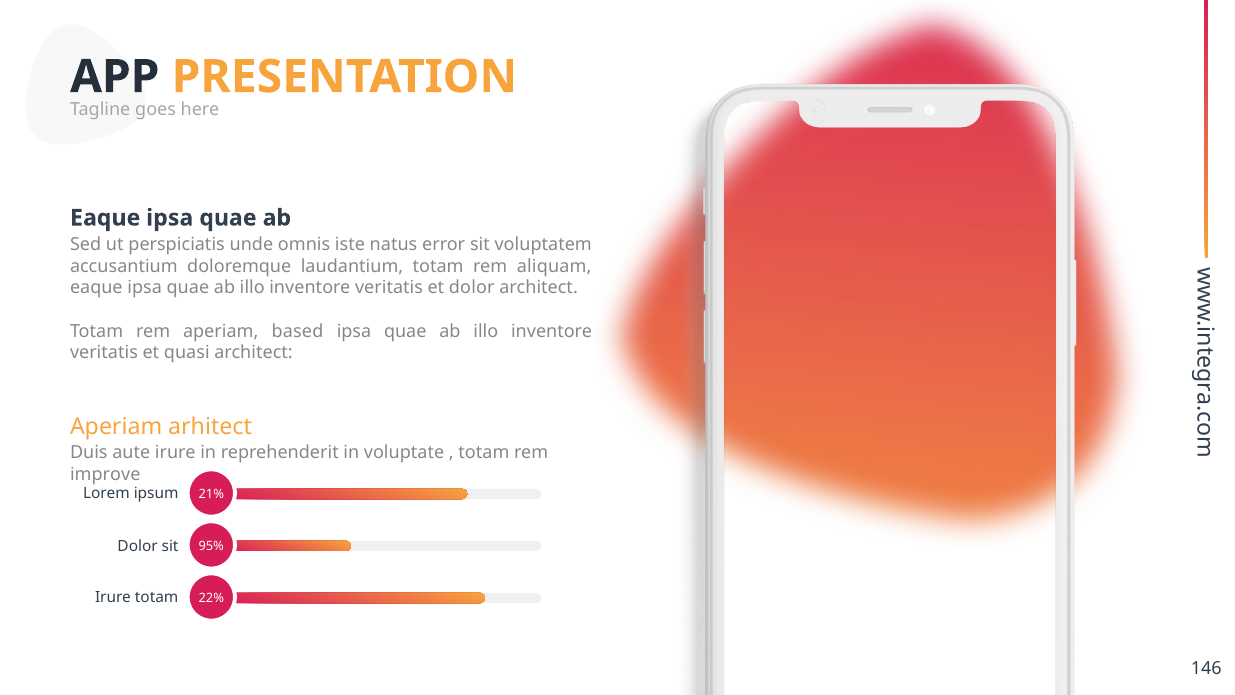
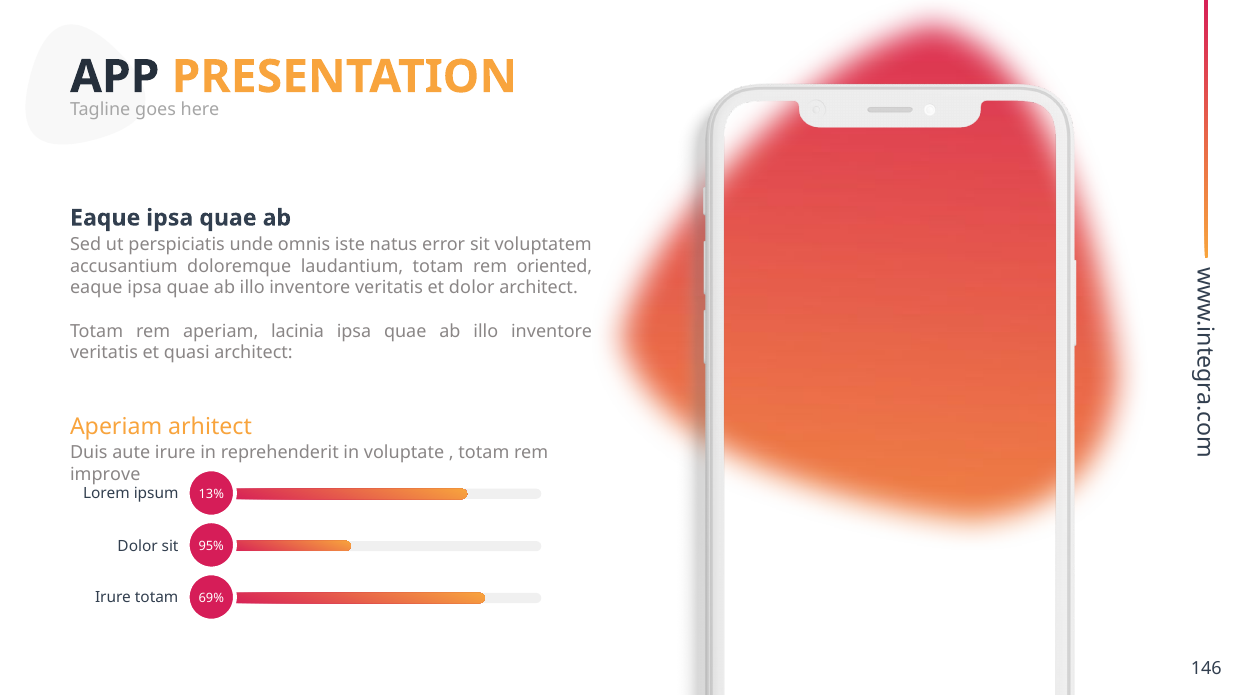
aliquam: aliquam -> oriented (554, 266)
based: based -> lacinia (298, 331)
21%: 21% -> 13% (211, 494)
22%: 22% -> 69% (211, 598)
